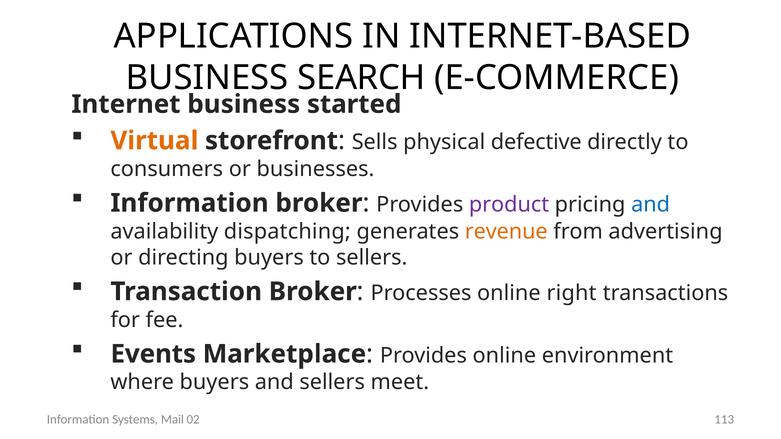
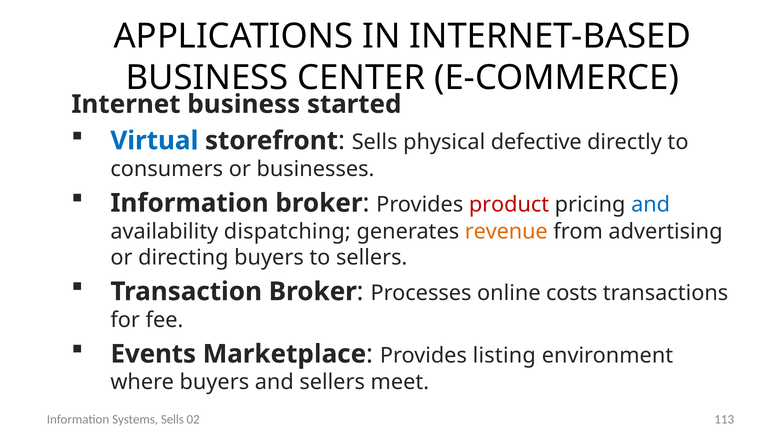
SEARCH: SEARCH -> CENTER (361, 78)
Virtual colour: orange -> blue (154, 141)
product colour: purple -> red (509, 205)
right: right -> costs (572, 293)
Provides online: online -> listing (504, 356)
Systems Mail: Mail -> Sells (172, 420)
